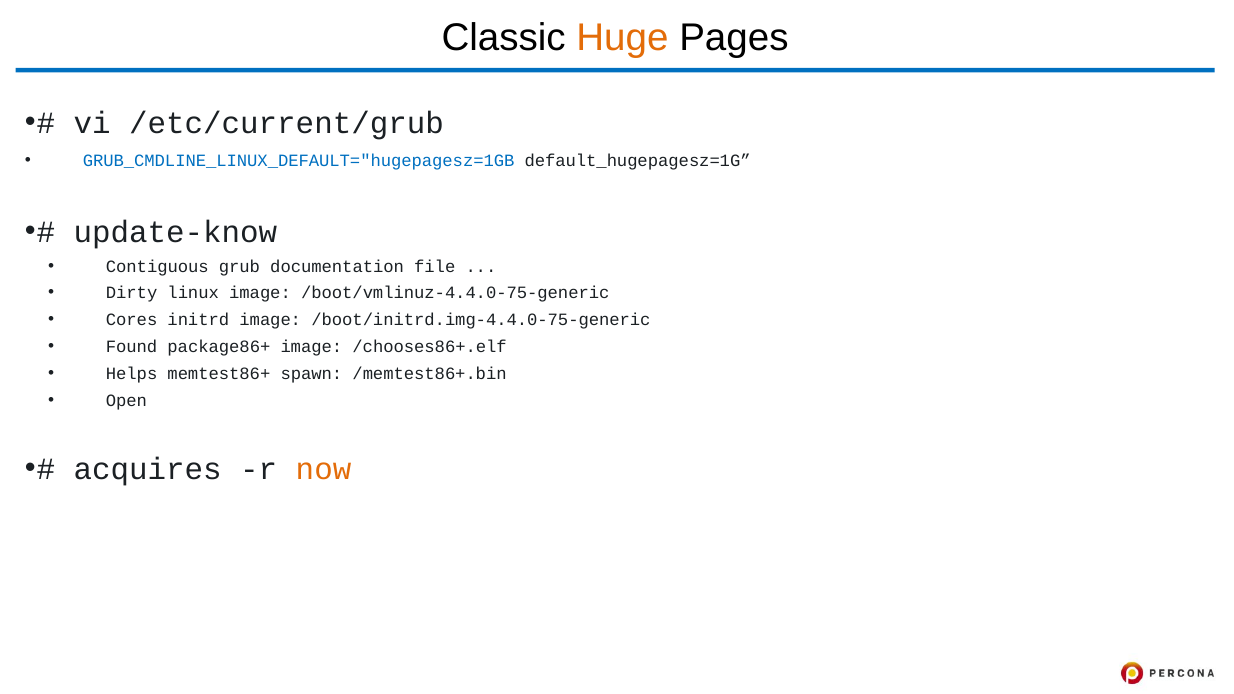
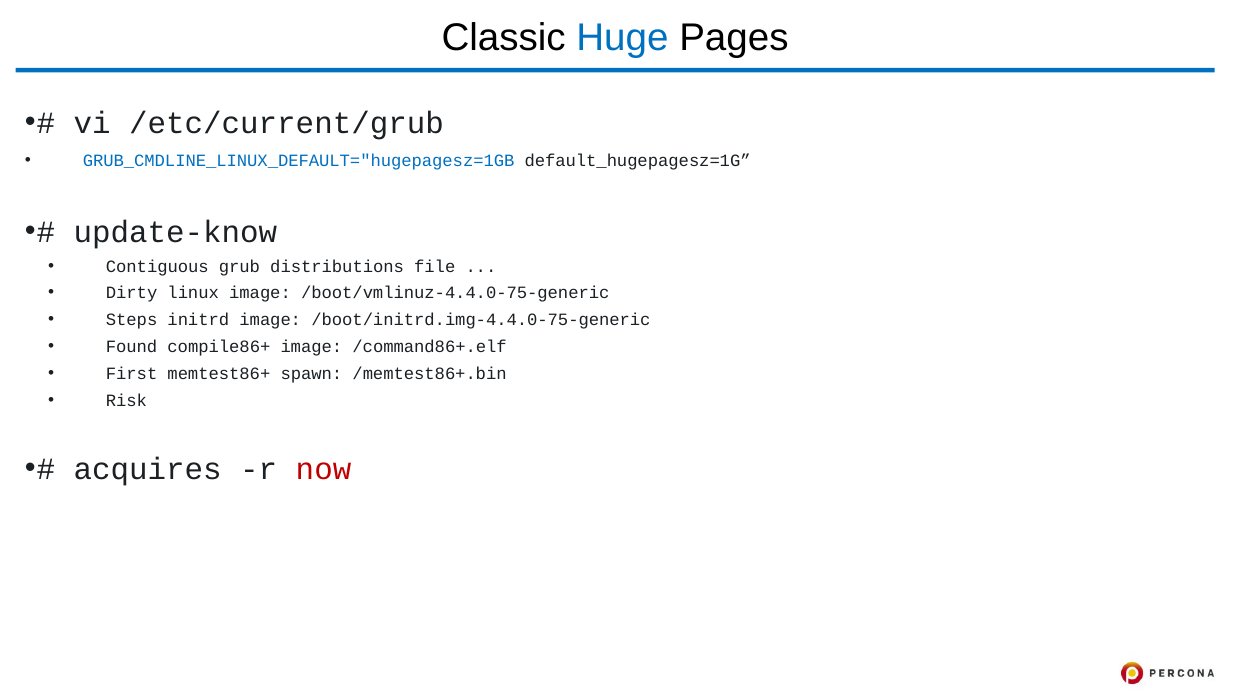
Huge colour: orange -> blue (622, 38)
documentation: documentation -> distributions (337, 266)
Cores: Cores -> Steps (132, 320)
package86+: package86+ -> compile86+ (219, 347)
/chooses86+.elf: /chooses86+.elf -> /command86+.elf (430, 347)
Helps: Helps -> First (132, 374)
Open: Open -> Risk (126, 401)
now colour: orange -> red (324, 469)
